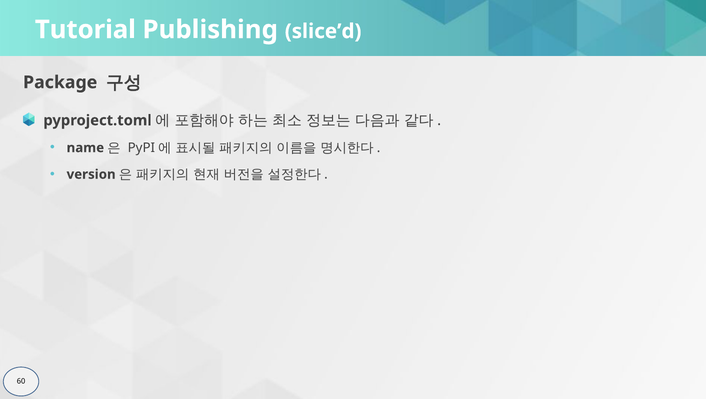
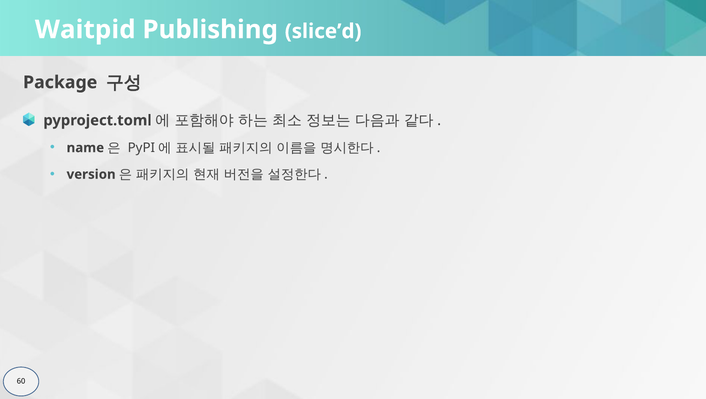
Tutorial: Tutorial -> Waitpid (85, 30)
